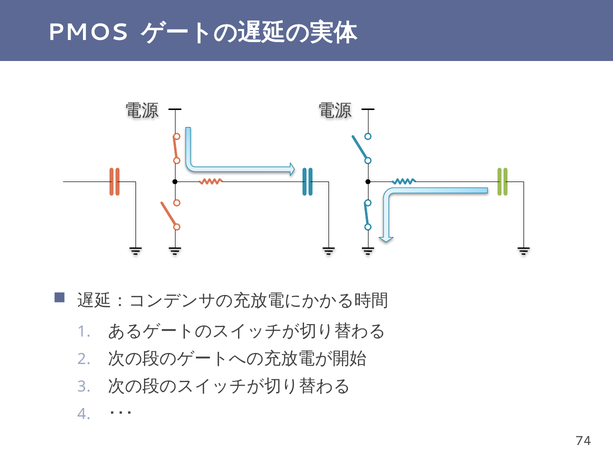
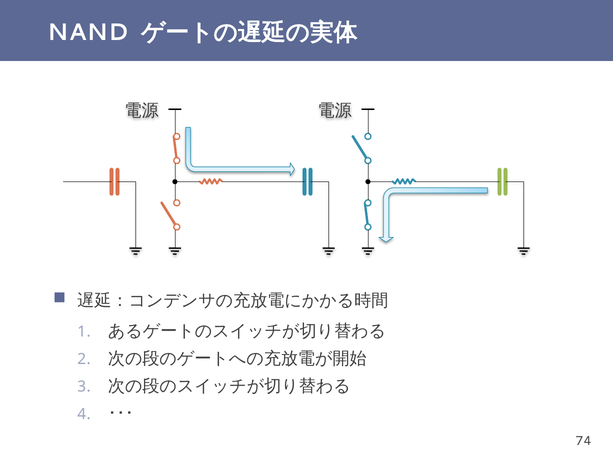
PMOS: PMOS -> NAND (88, 32)
